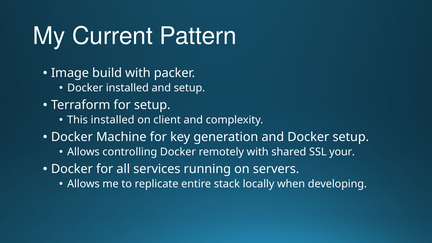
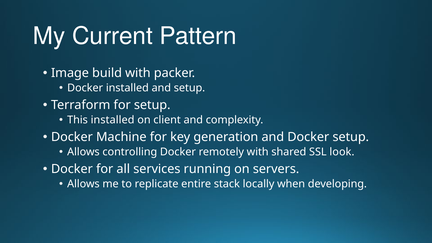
your: your -> look (342, 152)
